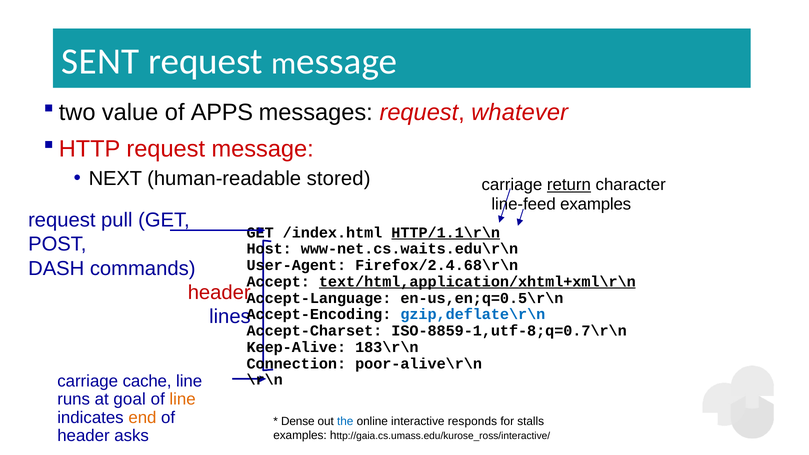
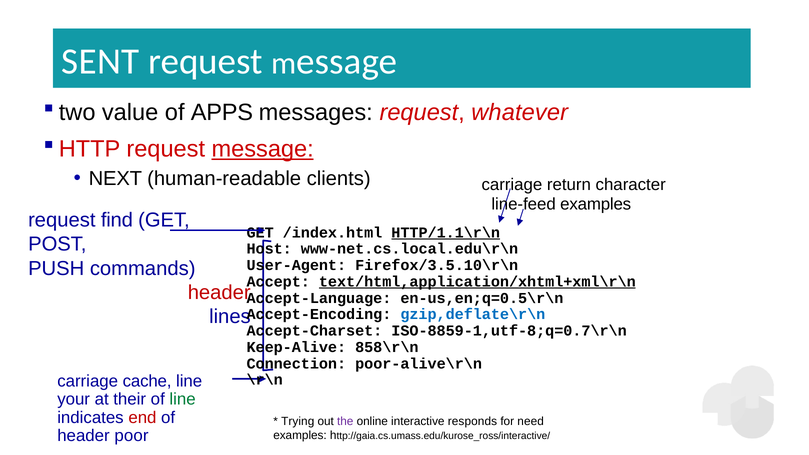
message underline: none -> present (263, 149)
stored: stored -> clients (339, 178)
return underline: present -> none (569, 185)
pull: pull -> find (117, 220)
www-net.cs.waits.edu\r\n: www-net.cs.waits.edu\r\n -> www-net.cs.local.edu\r\n (410, 249)
DASH: DASH -> PUSH (56, 268)
Firefox/2.4.68\r\n: Firefox/2.4.68\r\n -> Firefox/3.5.10\r\n (437, 265)
183\r\n: 183\r\n -> 858\r\n (387, 347)
runs: runs -> your (74, 399)
goal: goal -> their (130, 399)
line colour: orange -> green (183, 399)
end colour: orange -> red (142, 418)
Dense: Dense -> Trying (298, 421)
the colour: blue -> purple (345, 421)
stalls: stalls -> need (531, 421)
asks: asks -> poor (131, 436)
